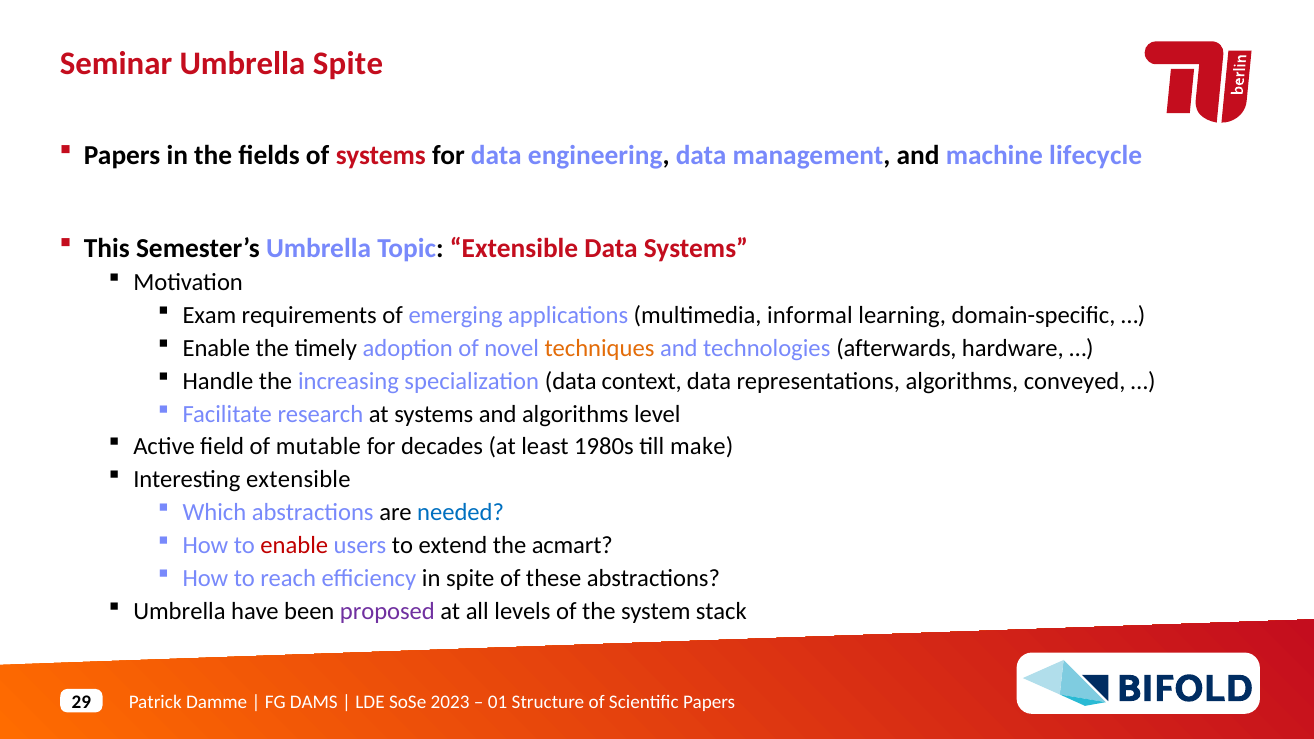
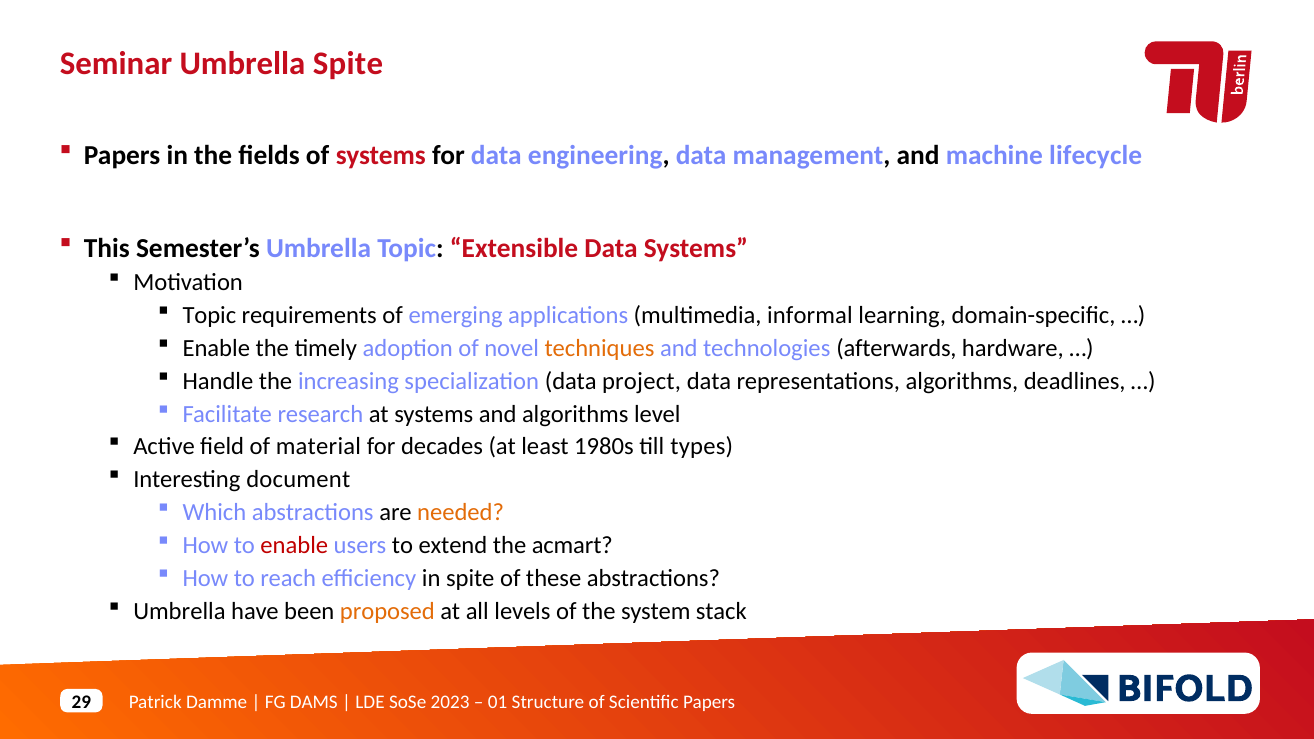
Exam: Exam -> Topic (209, 315)
context: context -> project (642, 381)
conveyed: conveyed -> deadlines (1075, 381)
mutable: mutable -> material (318, 447)
make: make -> types (702, 447)
Interesting extensible: extensible -> document (298, 480)
needed colour: blue -> orange (461, 513)
proposed colour: purple -> orange (387, 611)
